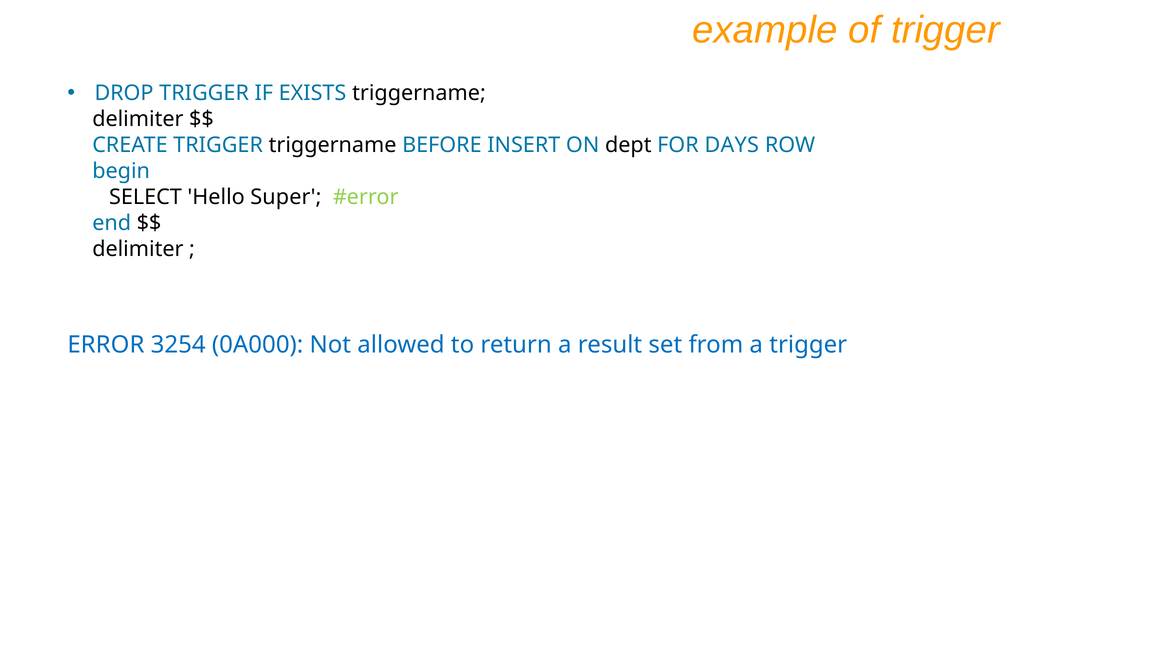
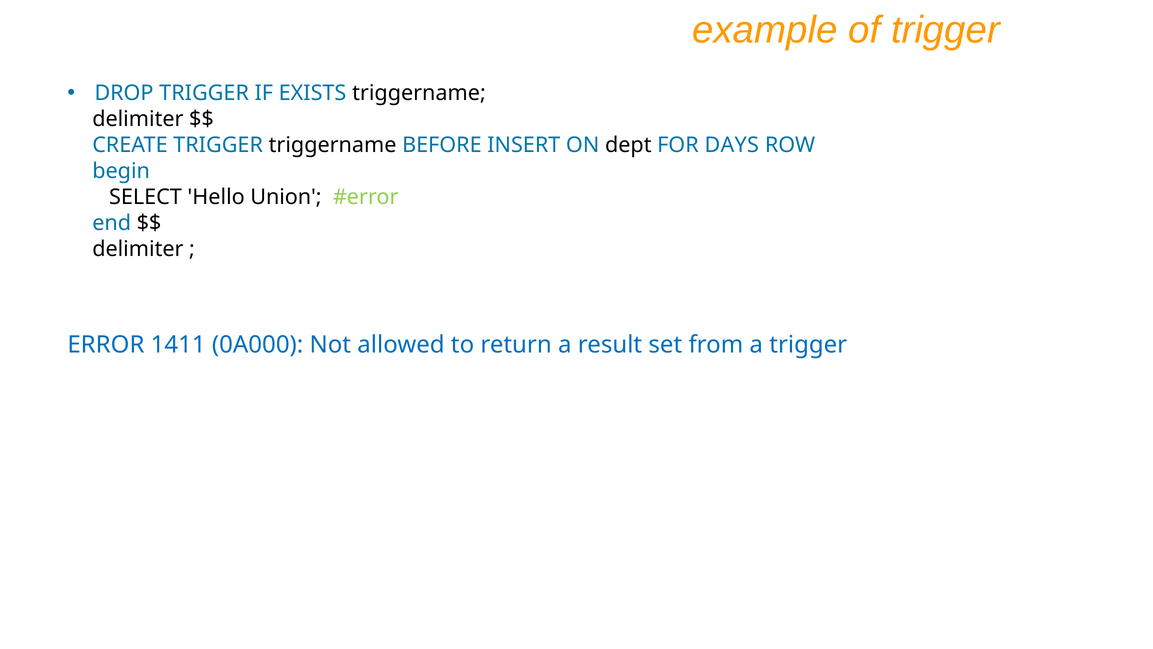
Super: Super -> Union (286, 197)
3254: 3254 -> 1411 (178, 345)
